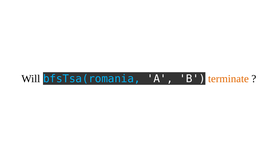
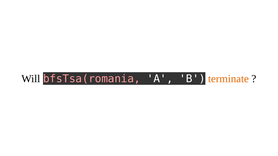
bfsTsa(romania colour: light blue -> pink (92, 79)
